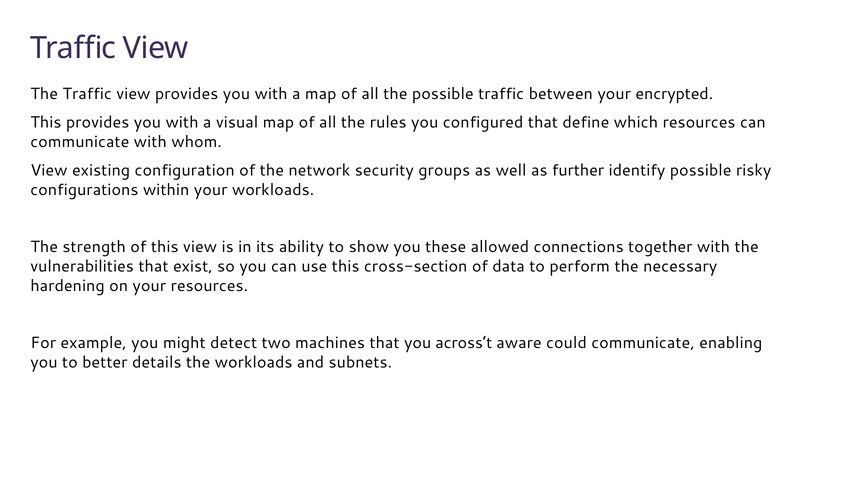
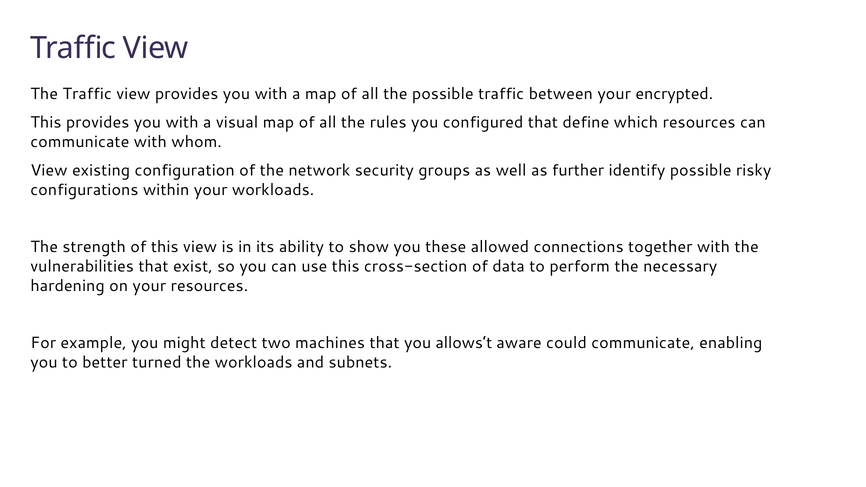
across’t: across’t -> allows’t (464, 343)
details: details -> turned (157, 363)
